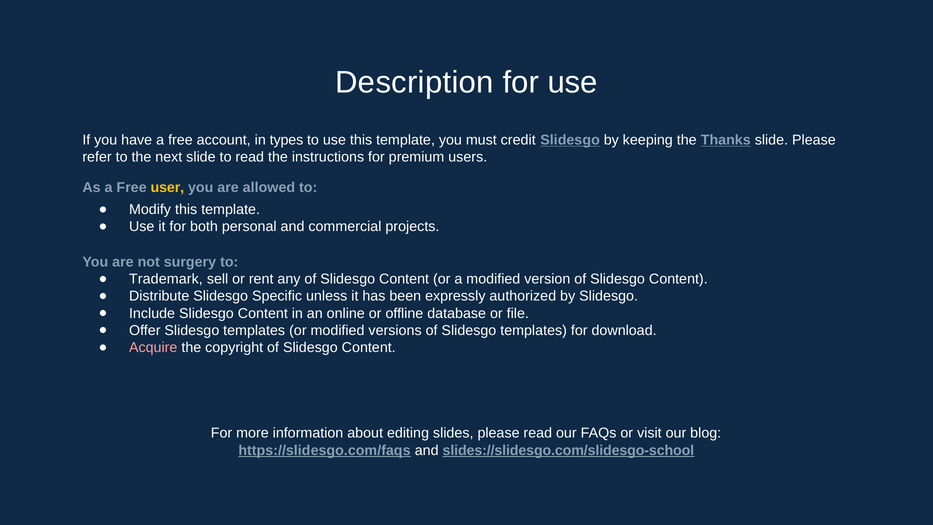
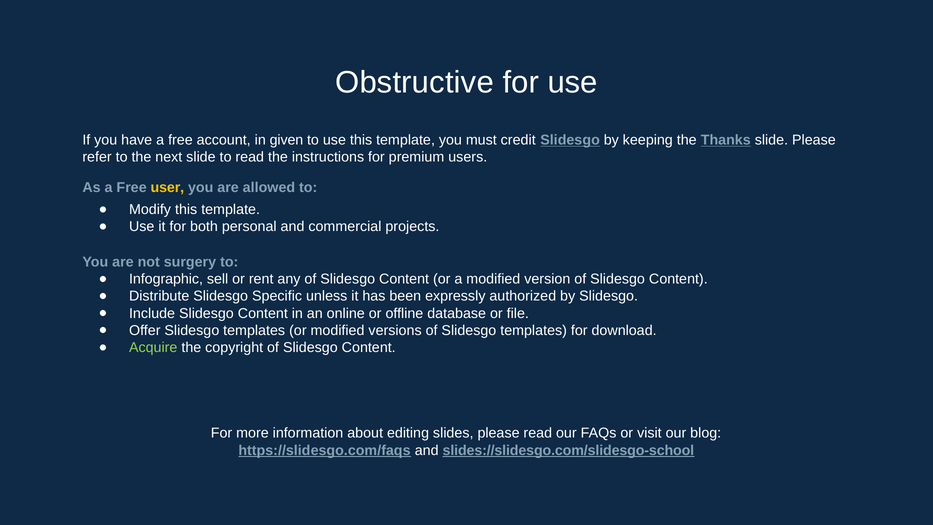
Description: Description -> Obstructive (415, 82)
types: types -> given (286, 140)
Trademark: Trademark -> Infographic (166, 279)
Acquire colour: pink -> light green (153, 348)
